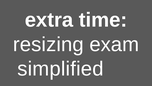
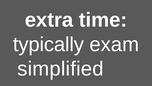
resizing: resizing -> typically (48, 44)
